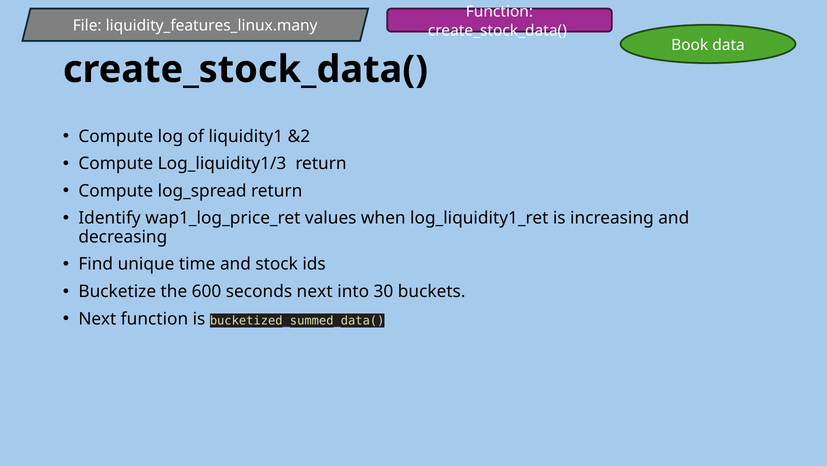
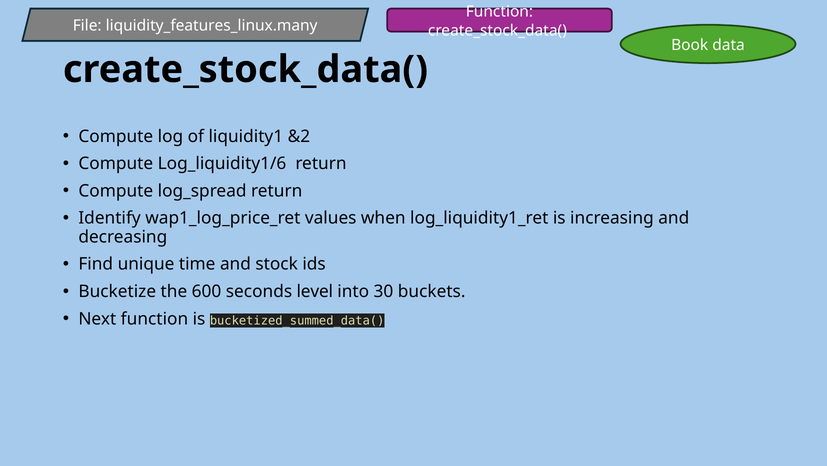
Log_liquidity1/3: Log_liquidity1/3 -> Log_liquidity1/6 (222, 163)
seconds next: next -> level (315, 291)
